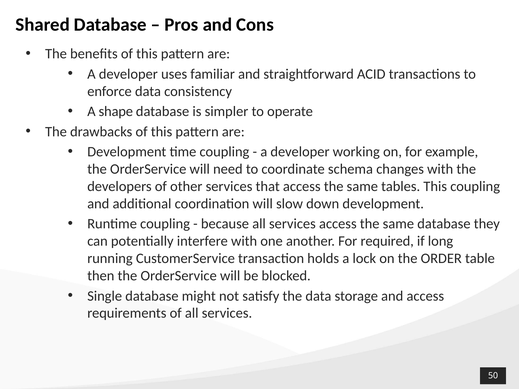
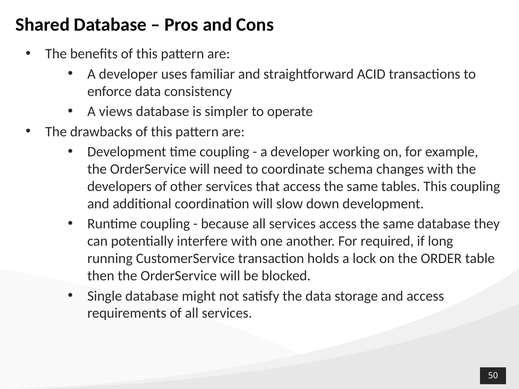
shape: shape -> views (116, 112)
